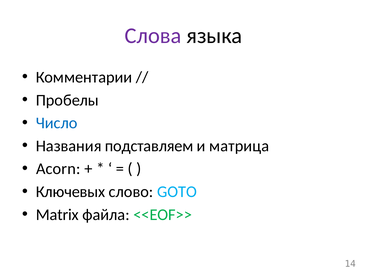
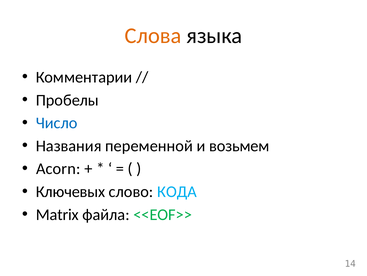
Слова colour: purple -> orange (153, 36)
подставляем: подставляем -> переменной (149, 146)
матрица: матрица -> возьмем (239, 146)
GOTO: GOTO -> КОДА (177, 191)
